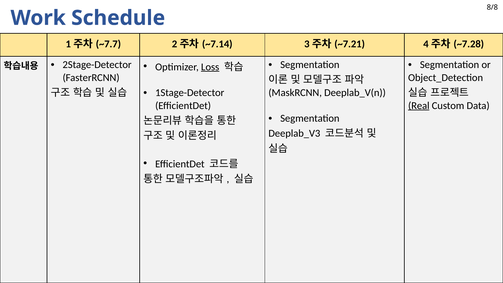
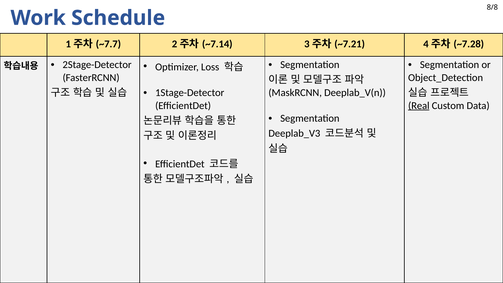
Loss underline: present -> none (210, 67)
